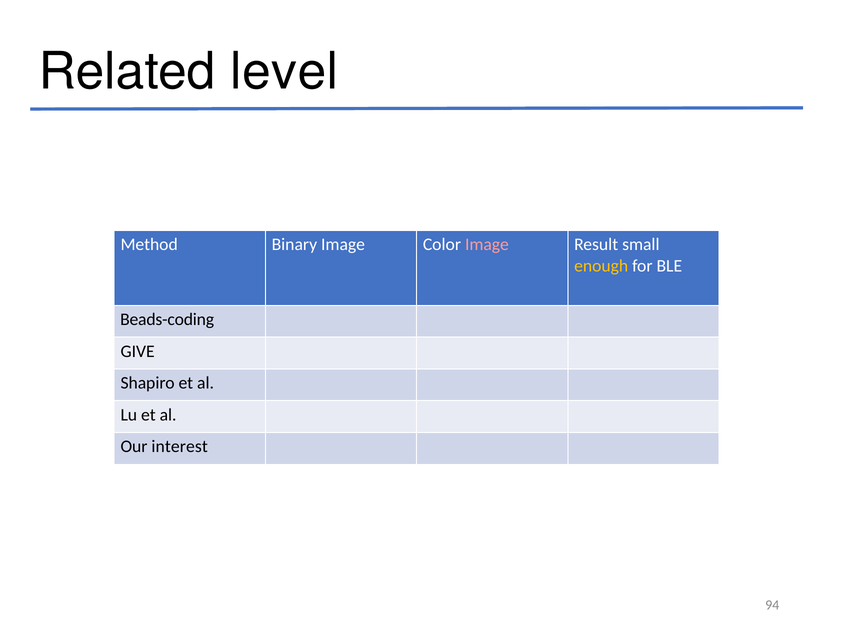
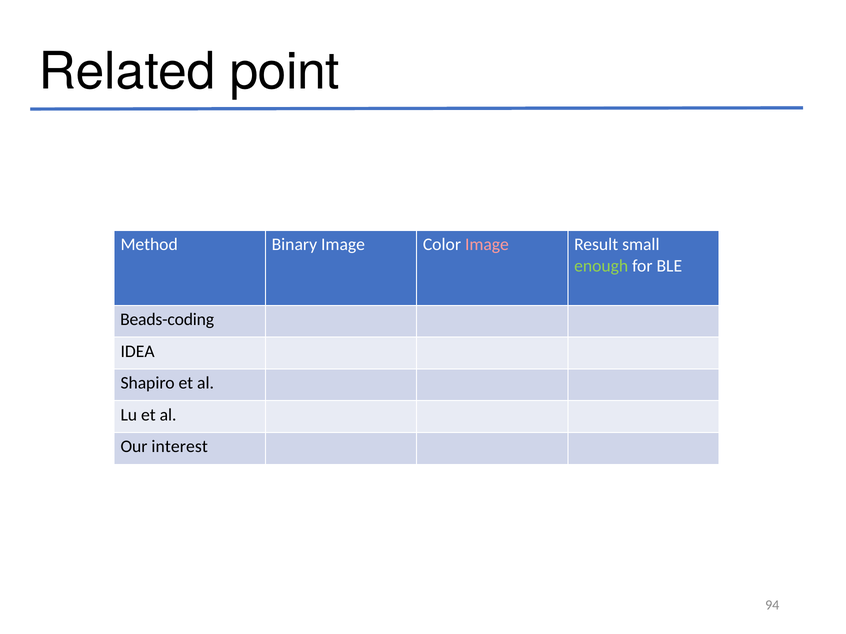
level: level -> point (285, 72)
enough colour: yellow -> light green (601, 266)
GIVE: GIVE -> IDEA (138, 352)
